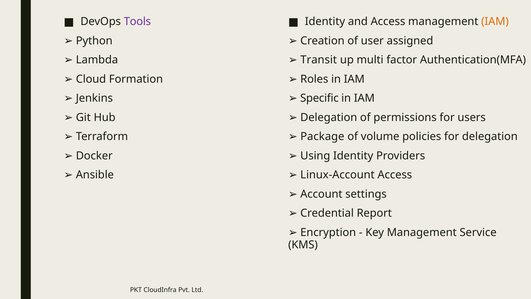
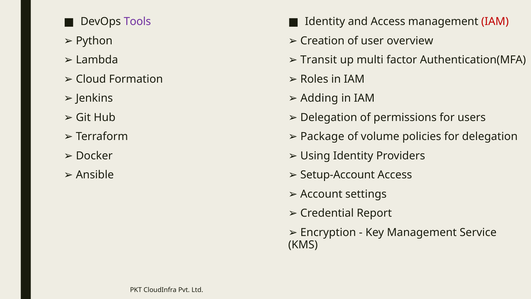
IAM colour: orange -> red (495, 22)
assigned: assigned -> overview (410, 41)
Specific: Specific -> Adding (319, 98)
Linux-Account: Linux-Account -> Setup-Account (338, 175)
